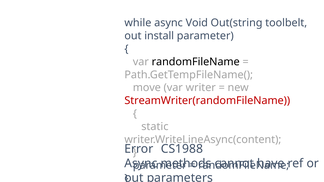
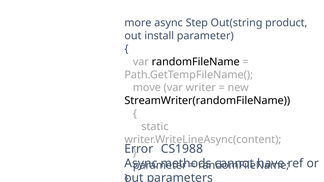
while: while -> more (138, 23)
Void: Void -> Step (197, 23)
toolbelt: toolbelt -> product (286, 23)
StreamWriter(randomFileName colour: red -> black (207, 101)
